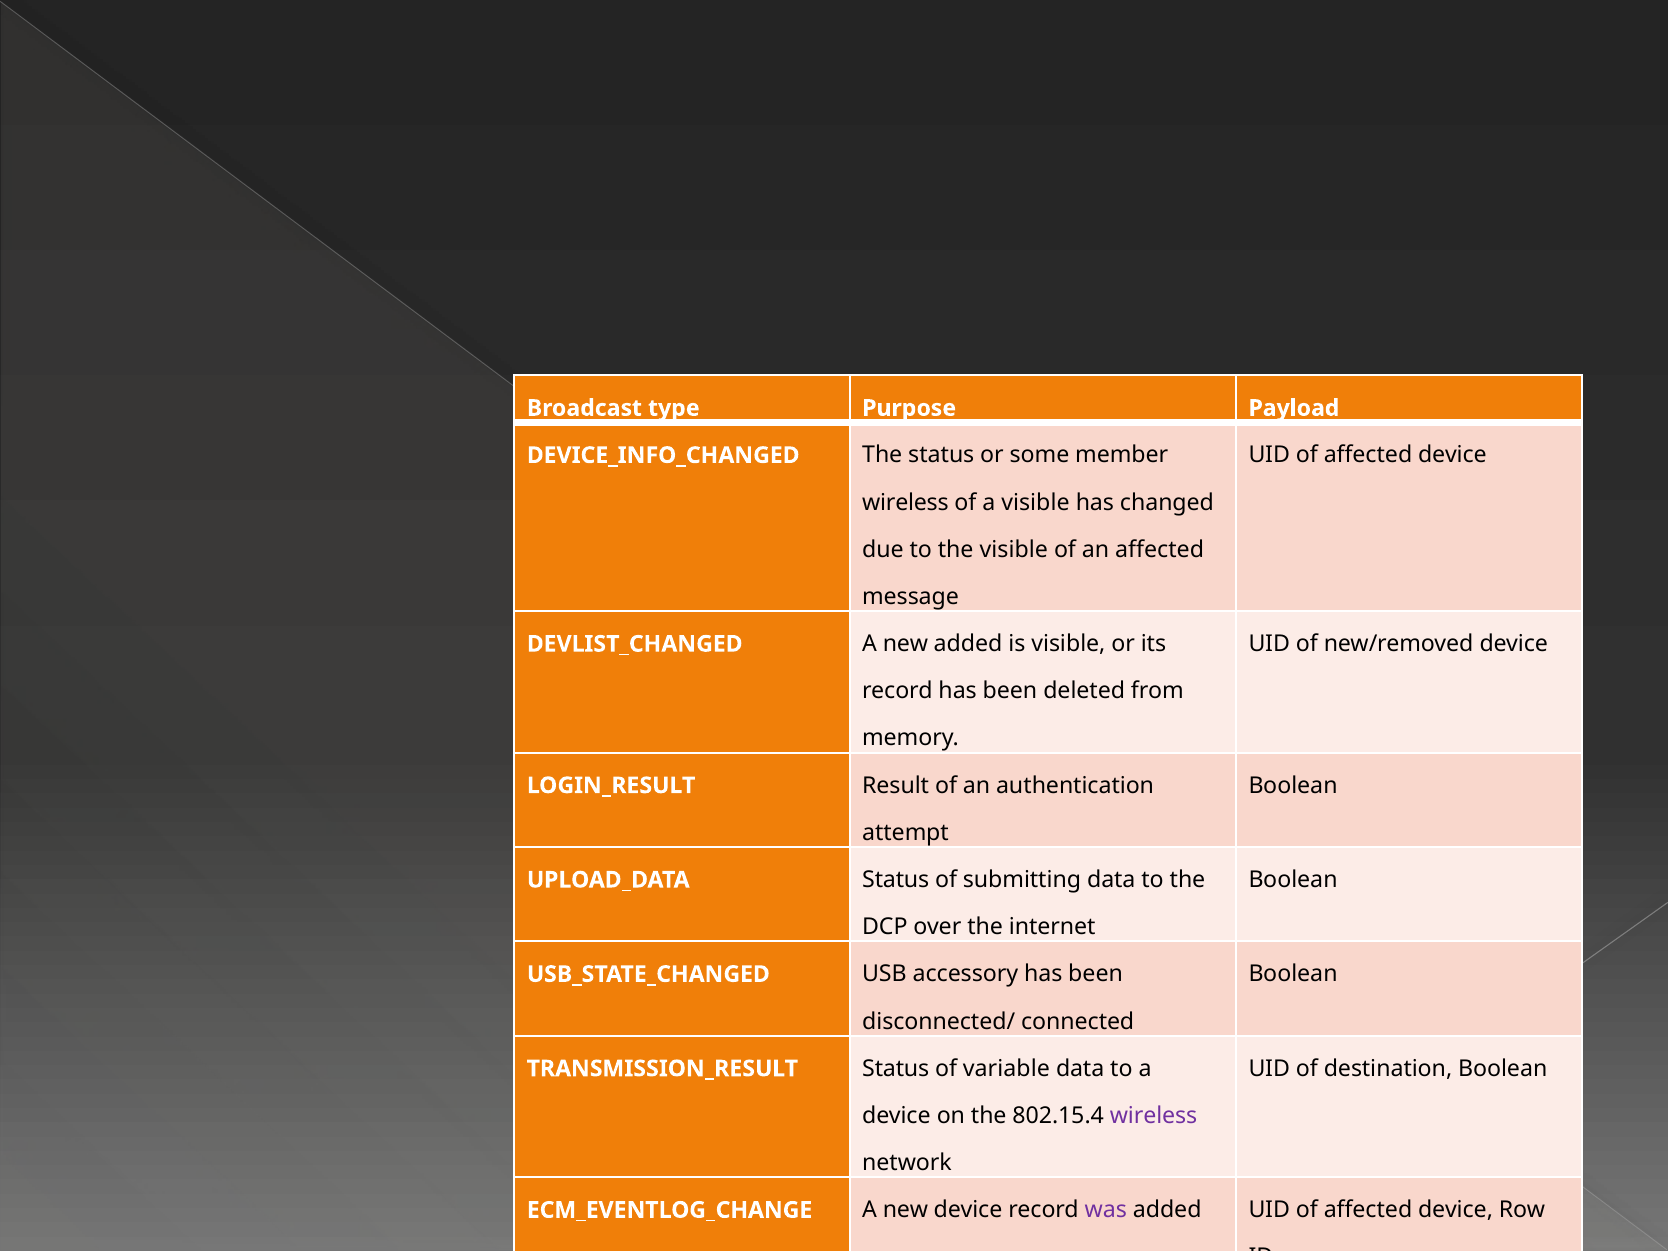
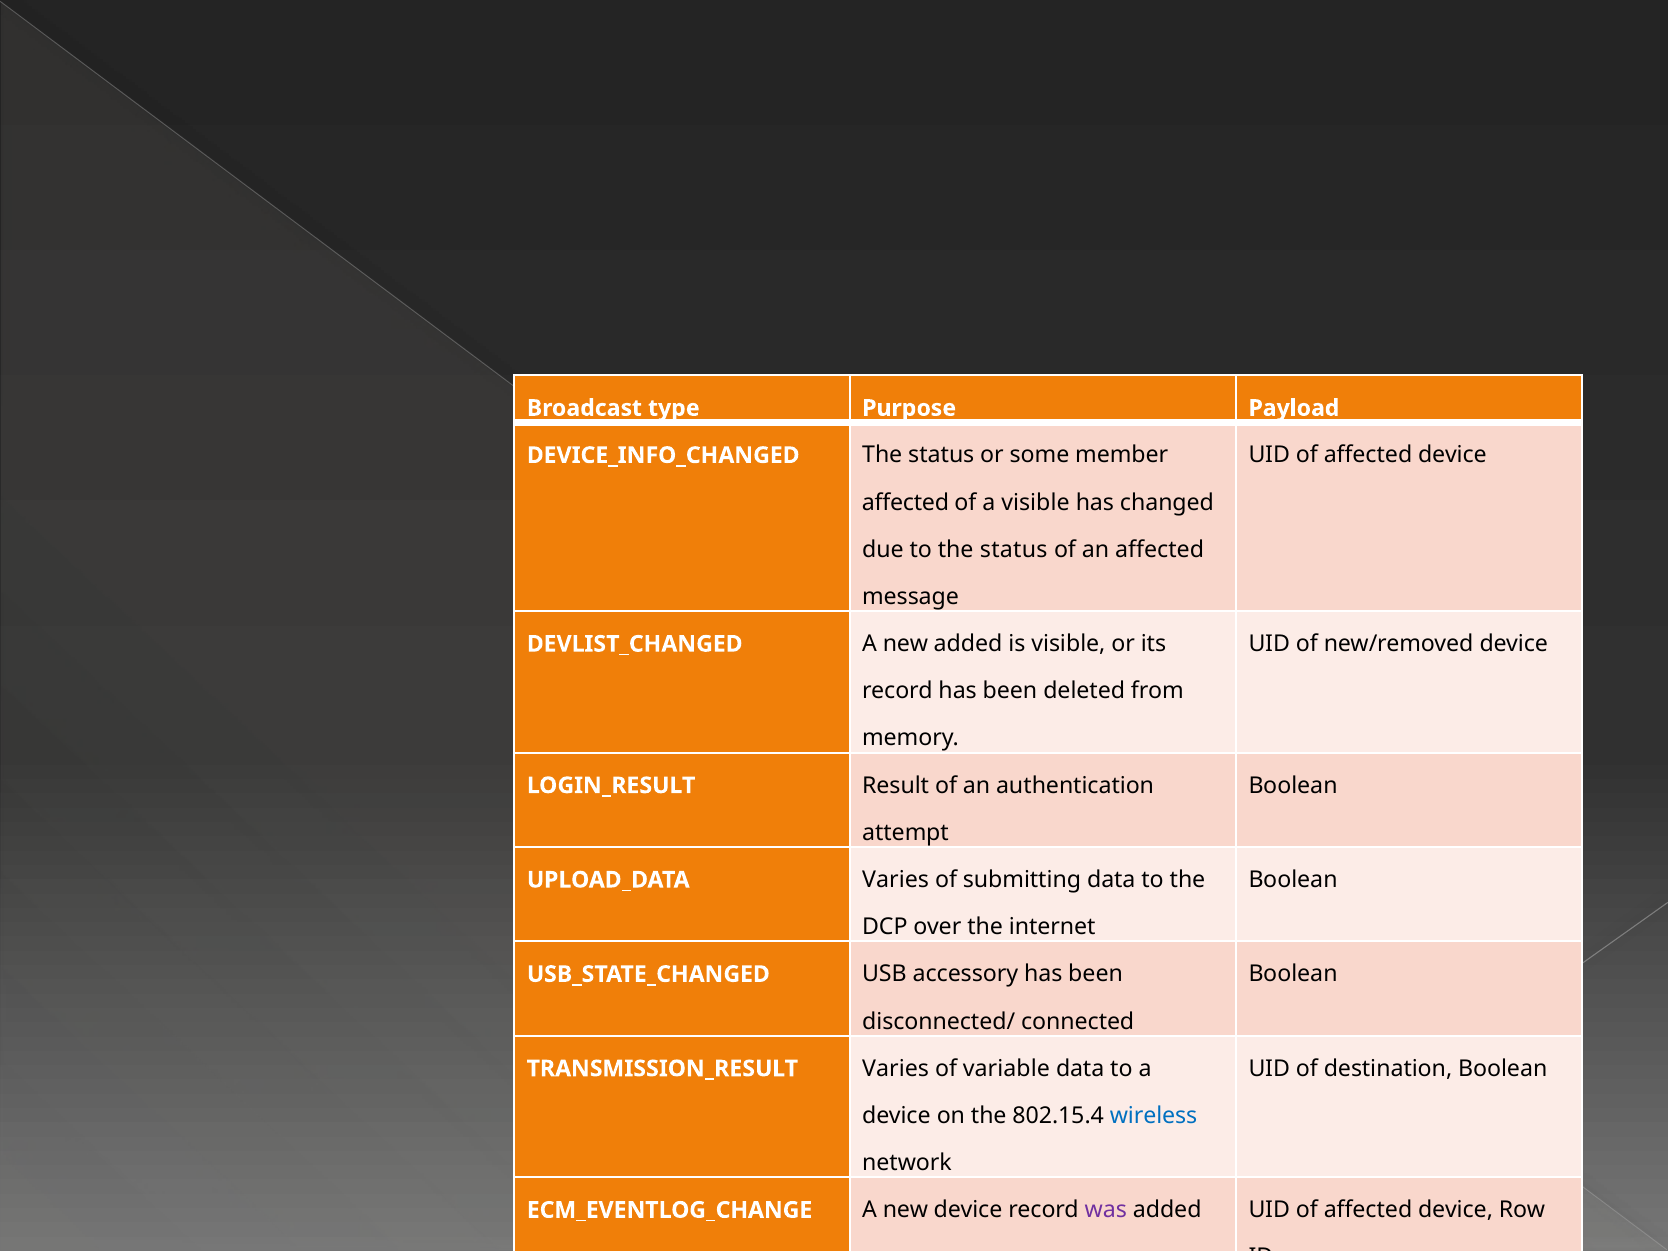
wireless: wireless -> affected (905, 502)
to the visible: visible -> status (1014, 550)
Status: Status -> Varies (896, 880)
Status: Status -> Varies (896, 1069)
wireless colour: purple -> blue (1154, 1116)
